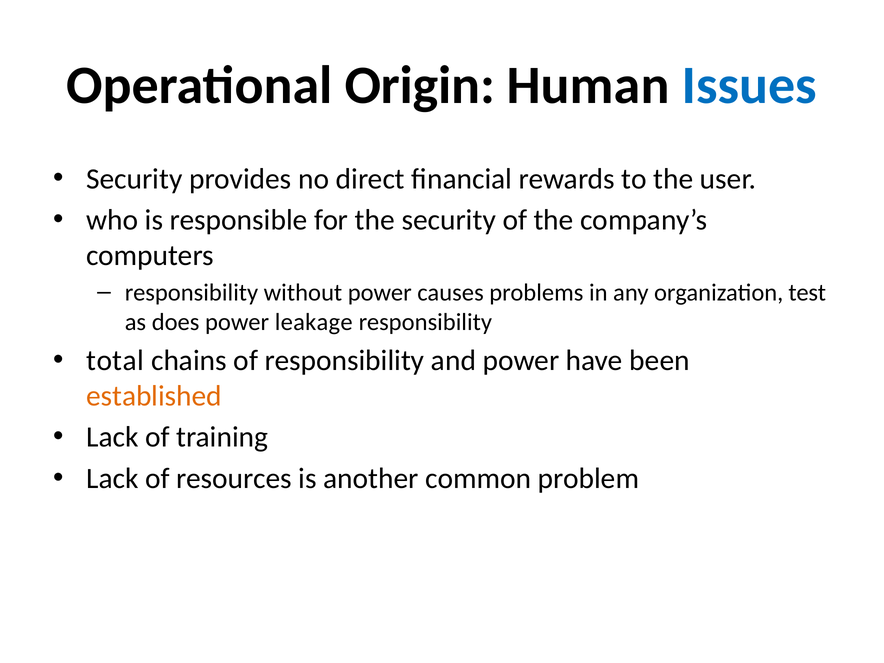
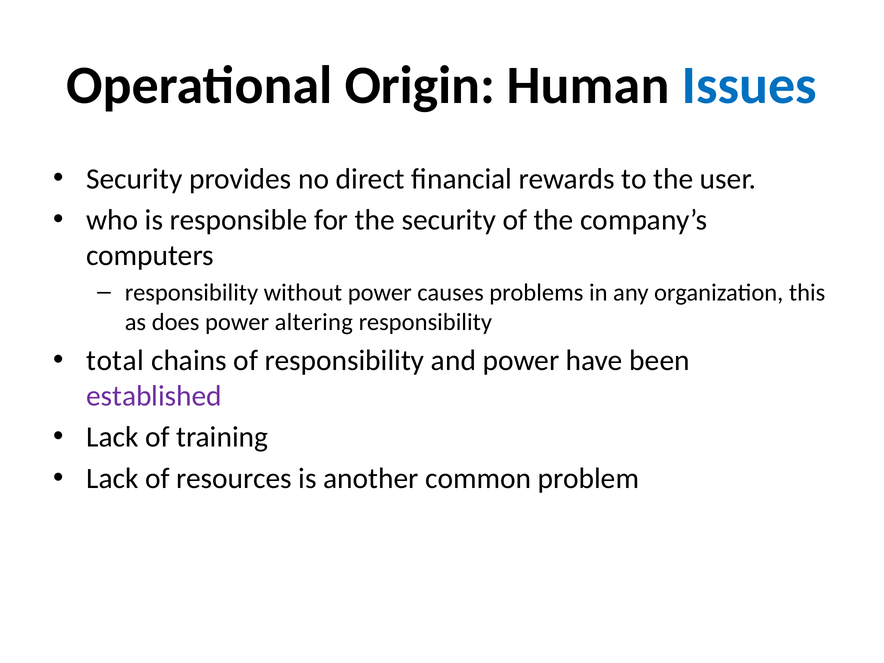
test: test -> this (807, 292)
leakage: leakage -> altering (314, 322)
established colour: orange -> purple (154, 396)
